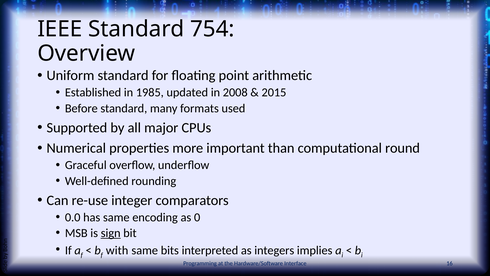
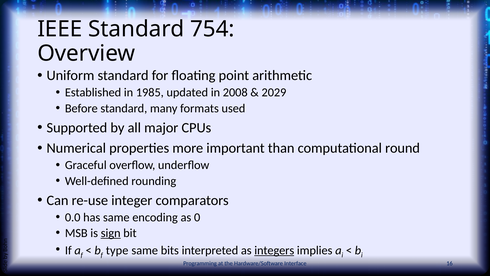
2015: 2015 -> 2029 (274, 92)
with: with -> type (117, 250)
integers underline: none -> present (274, 250)
